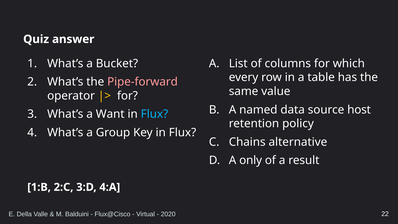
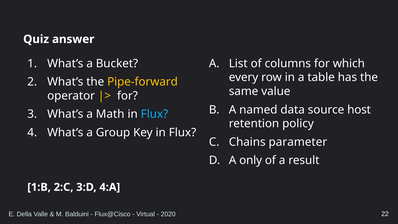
Pipe-forward colour: pink -> yellow (143, 82)
Want: Want -> Math (110, 114)
alternative: alternative -> parameter (298, 142)
